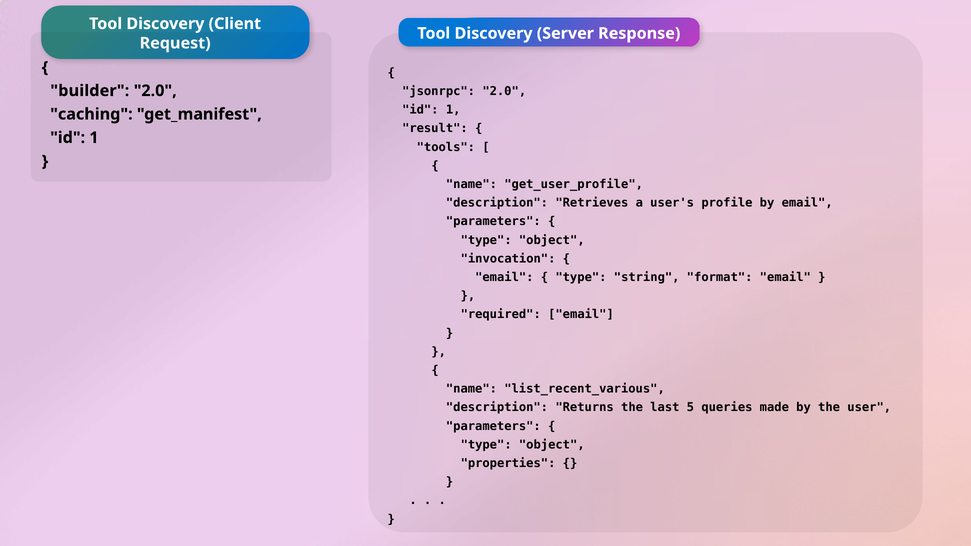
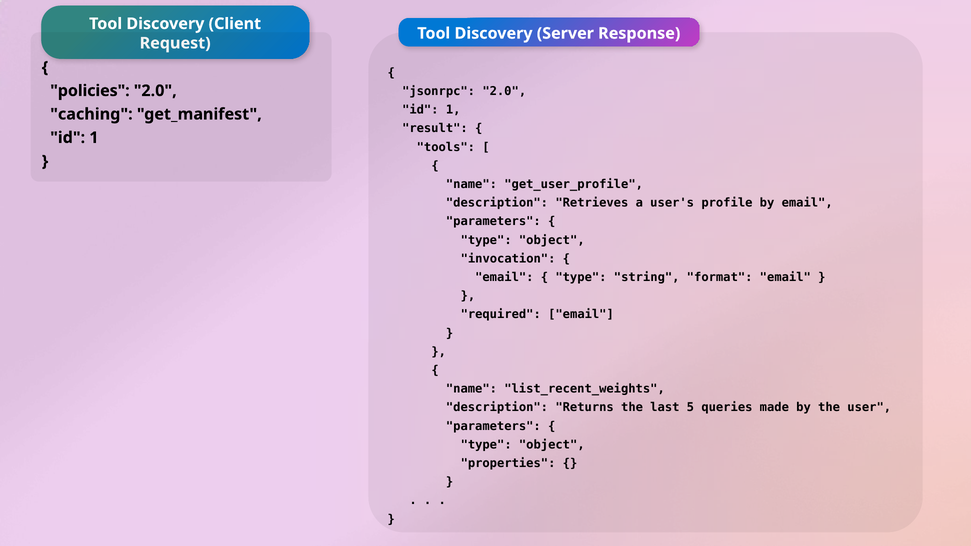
builder: builder -> policies (90, 91)
list_recent_various: list_recent_various -> list_recent_weights (585, 389)
